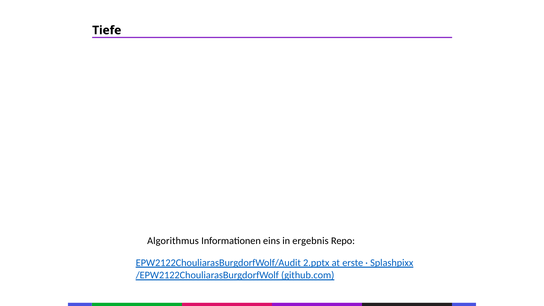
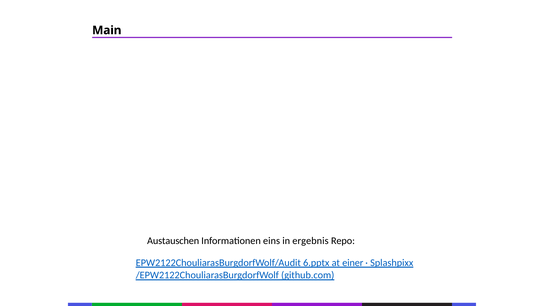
Tiefe: Tiefe -> Main (107, 30)
Algorithmus: Algorithmus -> Austauschen (173, 241)
2.pptx: 2.pptx -> 6.pptx (316, 263)
erste: erste -> einer (353, 263)
